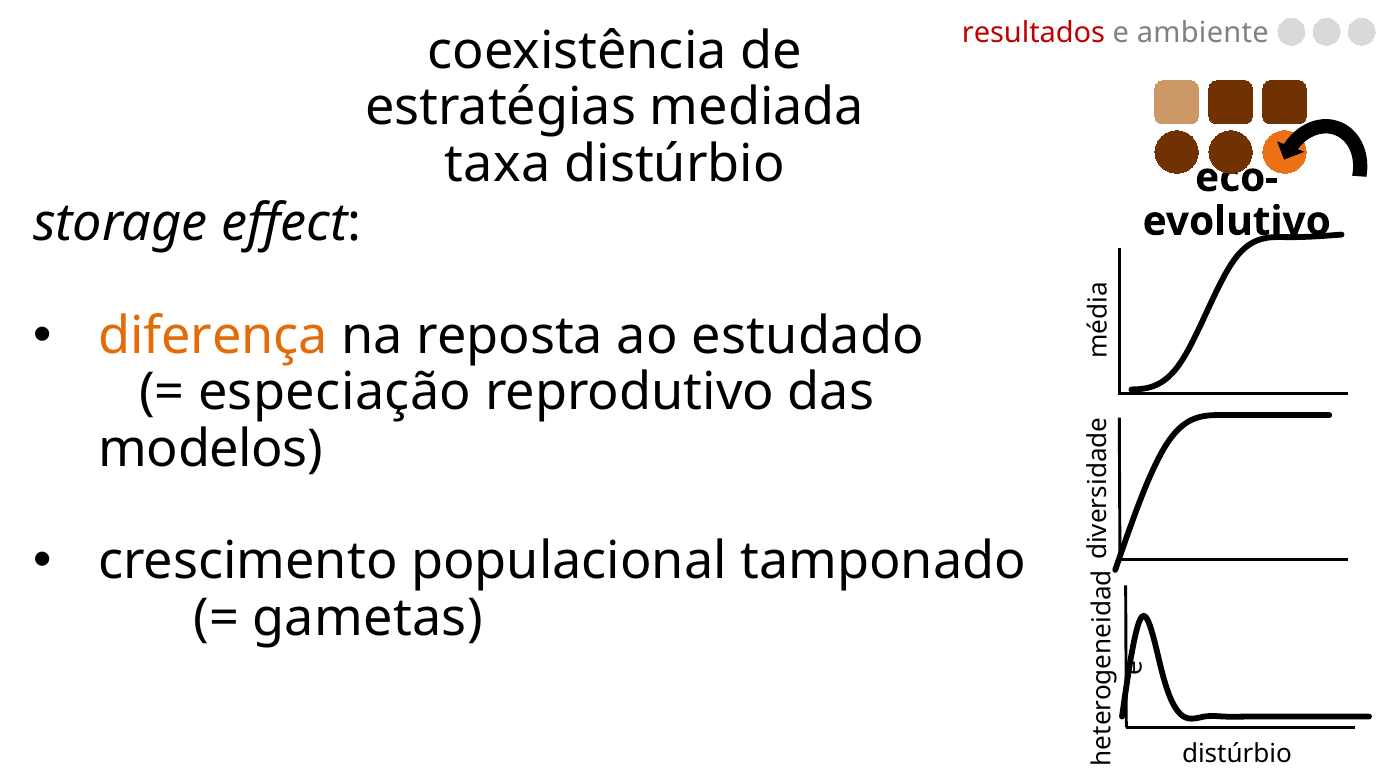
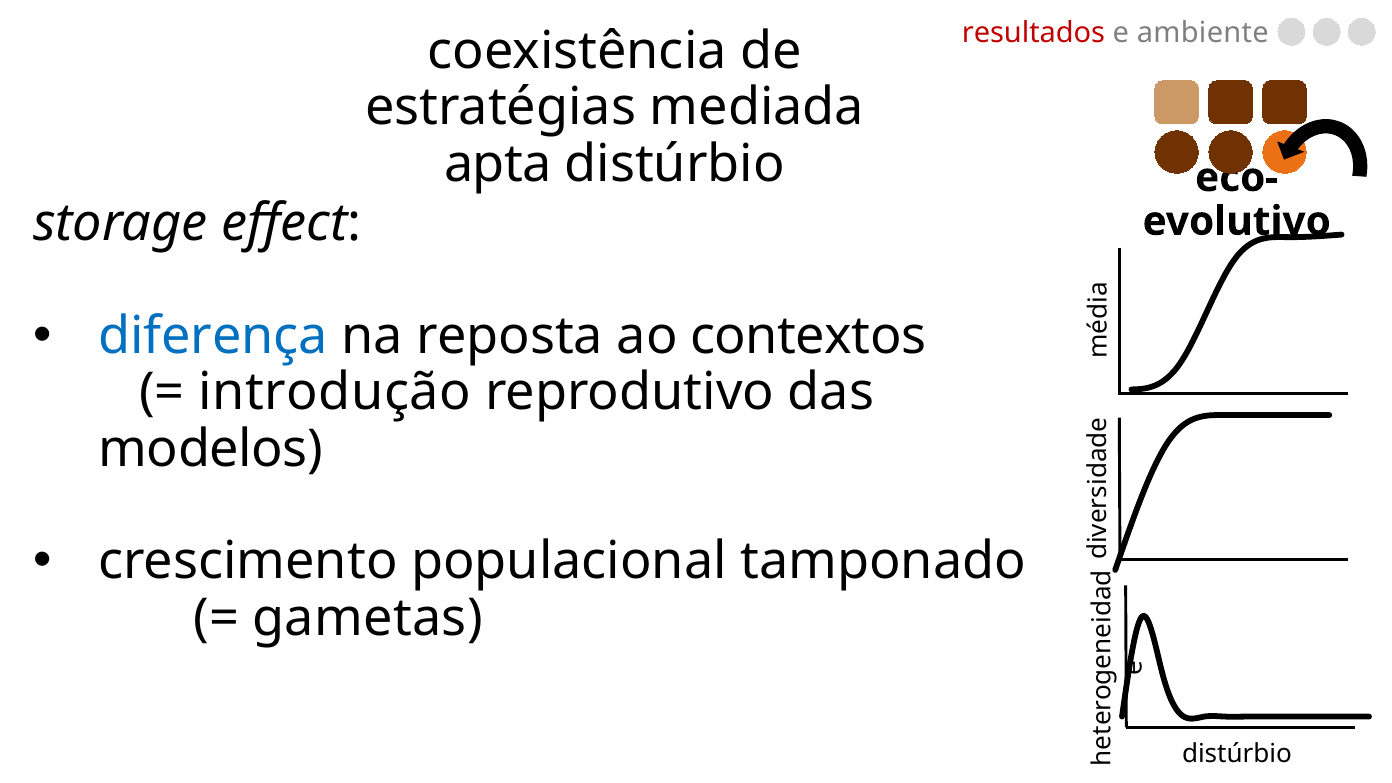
taxa: taxa -> apta (498, 164)
diferença colour: orange -> blue (213, 336)
estudado: estudado -> contextos (808, 336)
especiação: especiação -> introdução (335, 392)
